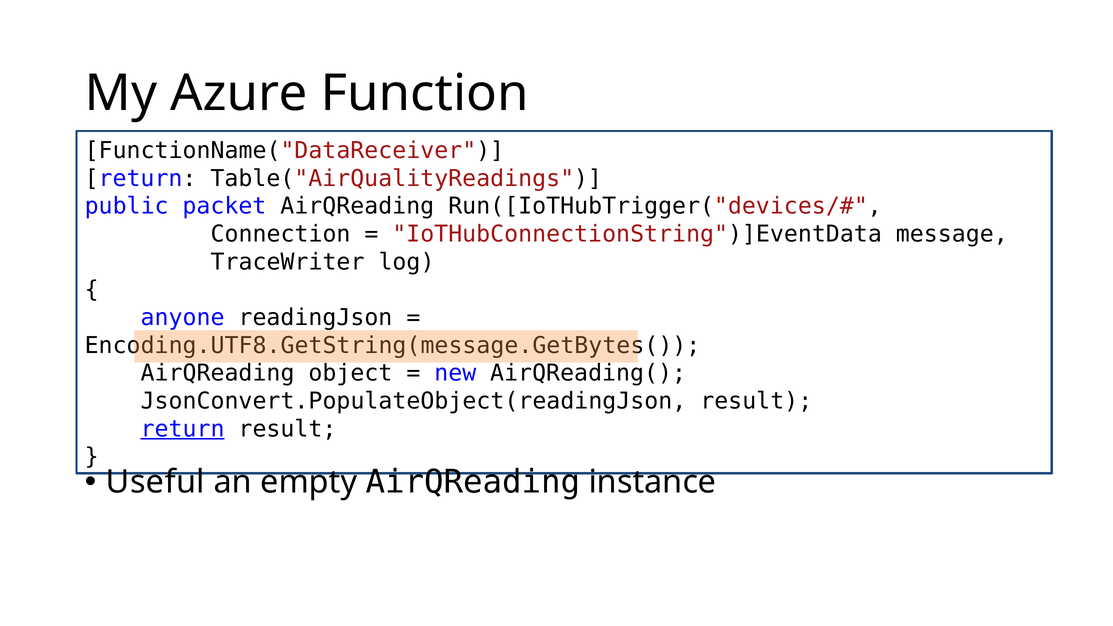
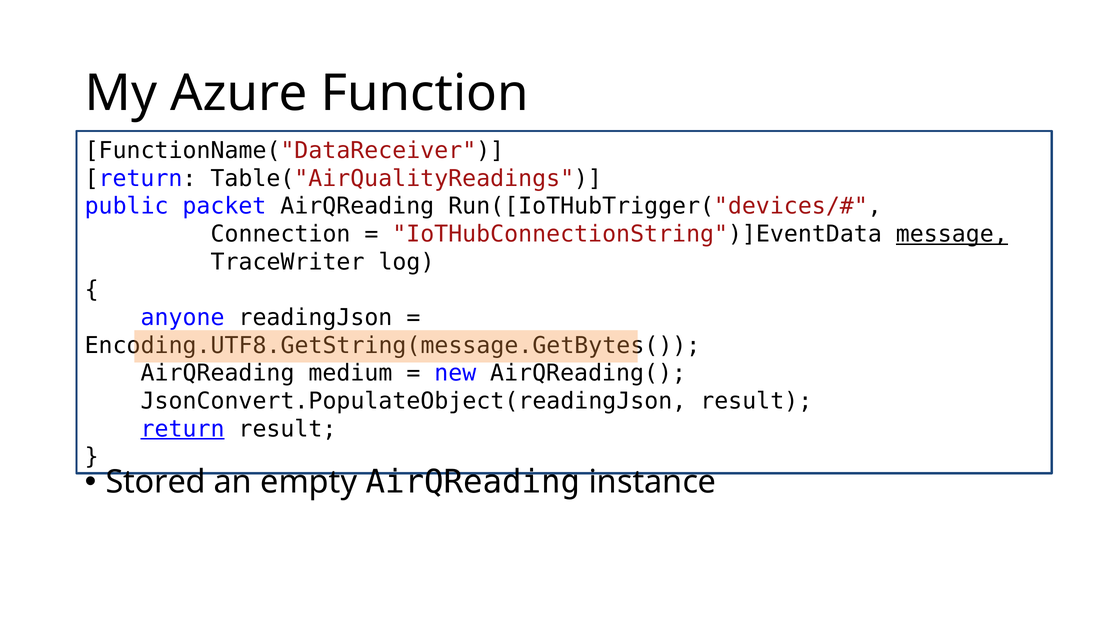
message underline: none -> present (952, 234)
object: object -> medium (350, 373)
Useful: Useful -> Stored (156, 482)
